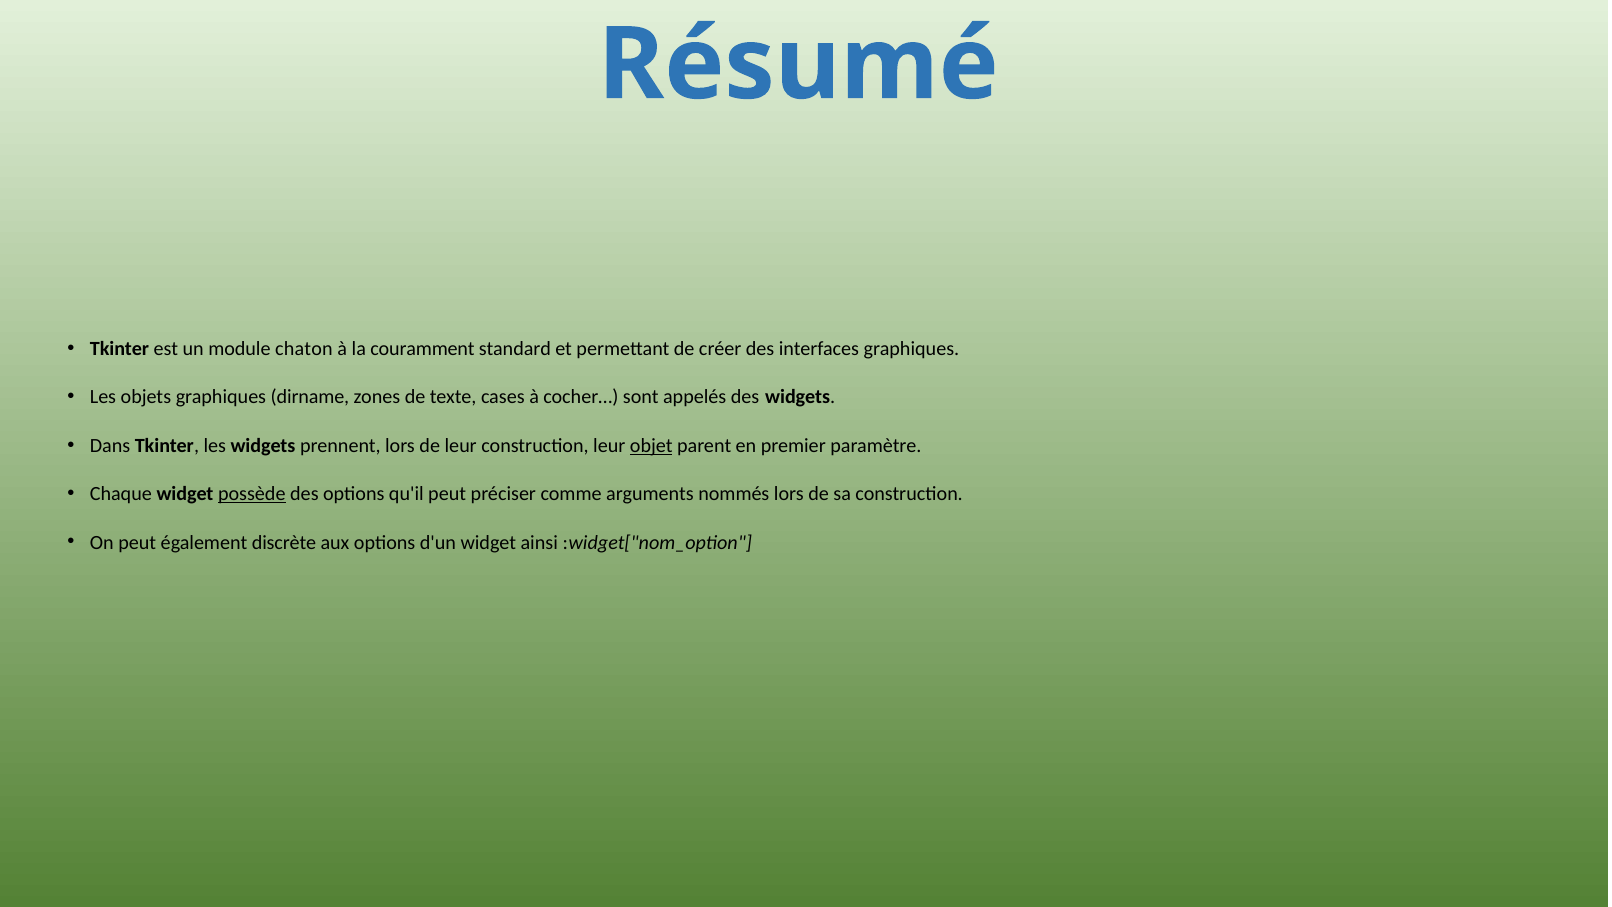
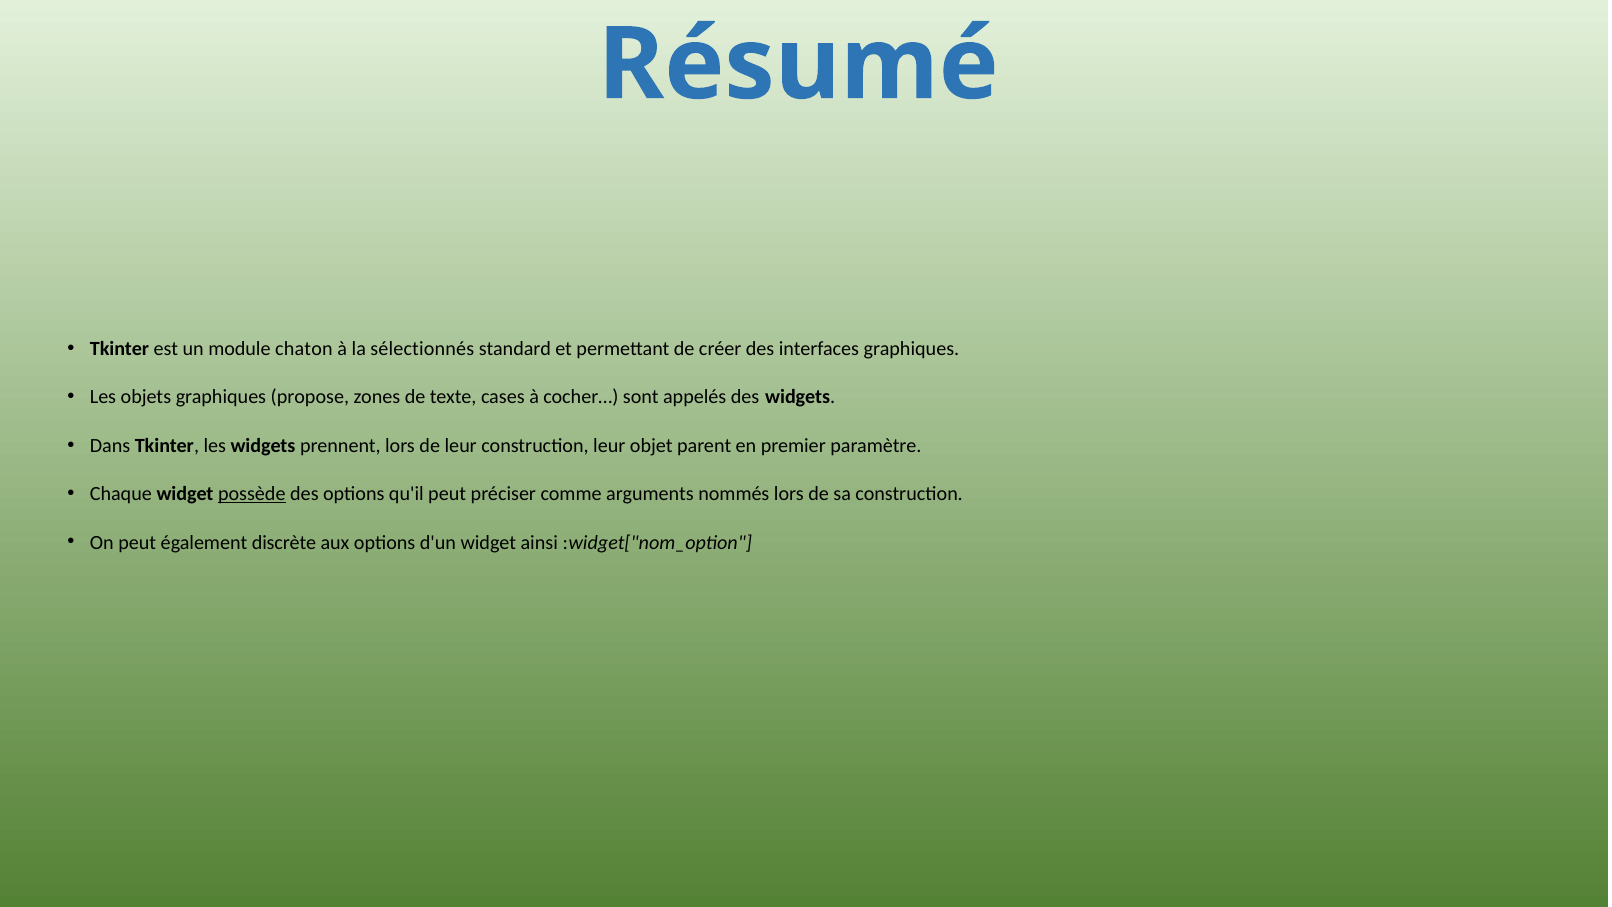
couramment: couramment -> sélectionnés (422, 349)
dirname: dirname -> propose (310, 397)
objet underline: present -> none (651, 445)
